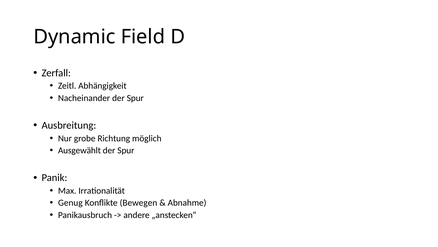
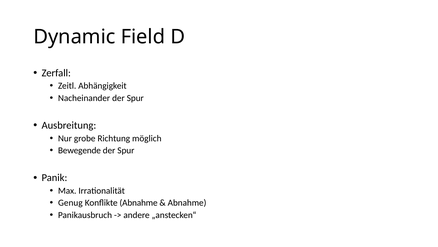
Ausgewählt: Ausgewählt -> Bewegende (79, 150)
Konflikte Bewegen: Bewegen -> Abnahme (139, 202)
